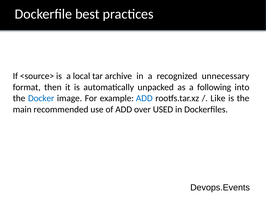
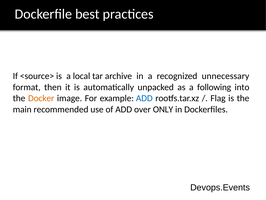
Docker colour: blue -> orange (41, 98)
Like: Like -> Flag (218, 98)
USED: USED -> ONLY (163, 109)
